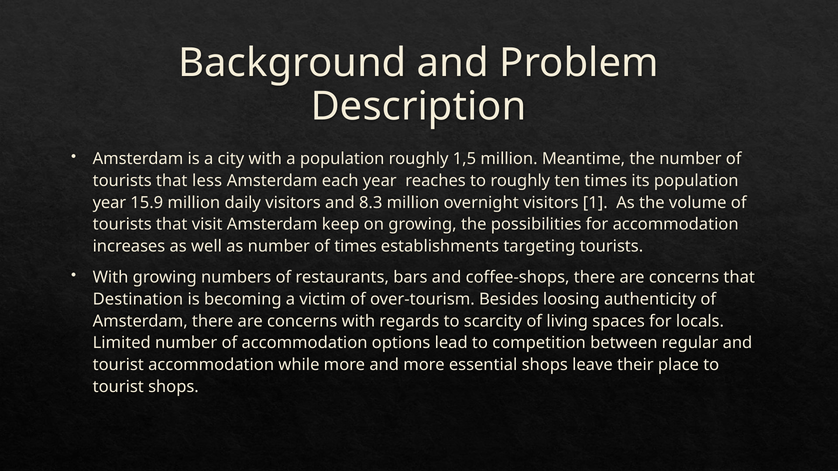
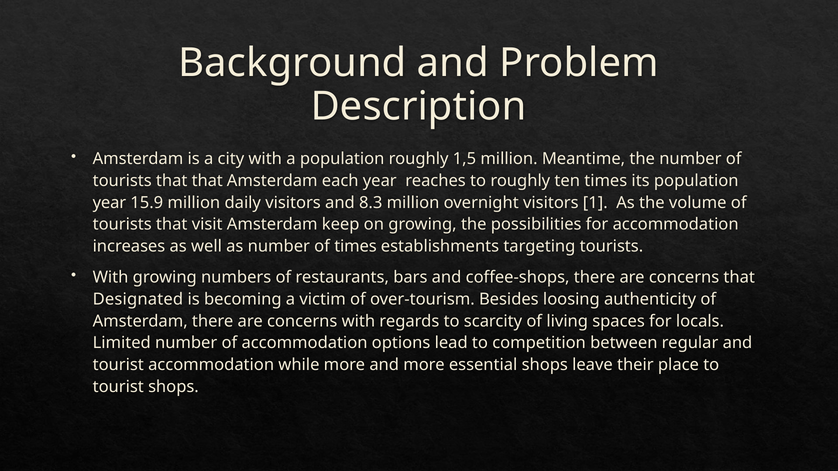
that less: less -> that (207, 181)
Destination: Destination -> Designated (138, 299)
